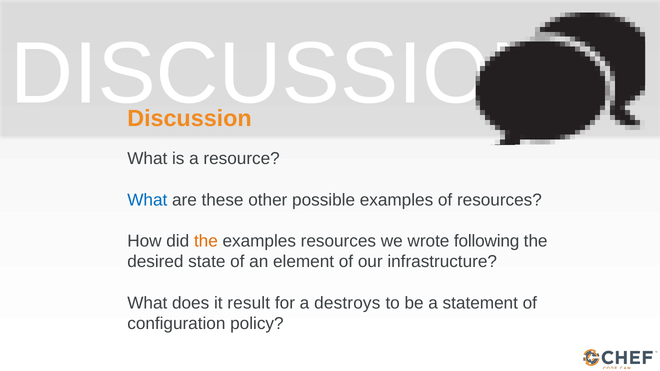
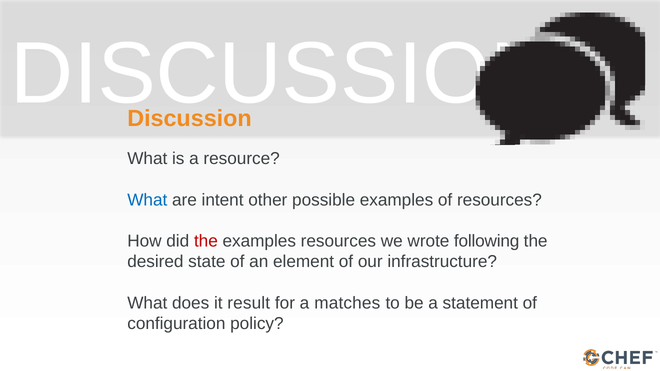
these: these -> intent (223, 200)
the colour: orange -> red (206, 241)
destroys: destroys -> matches (347, 303)
